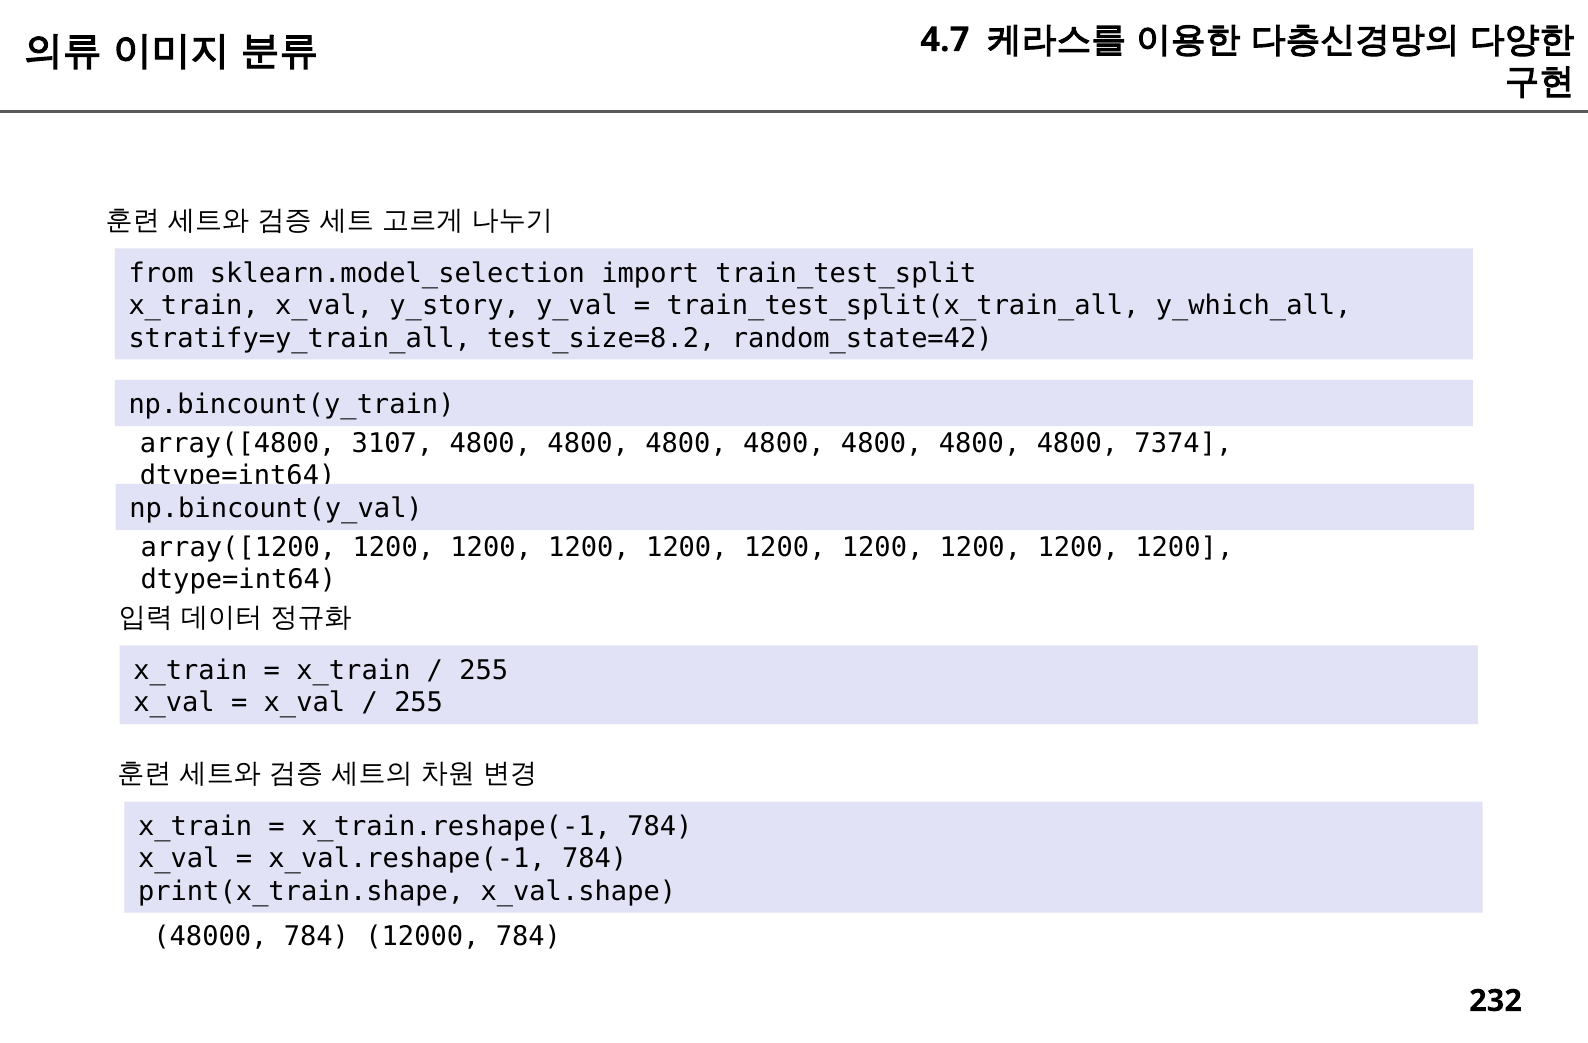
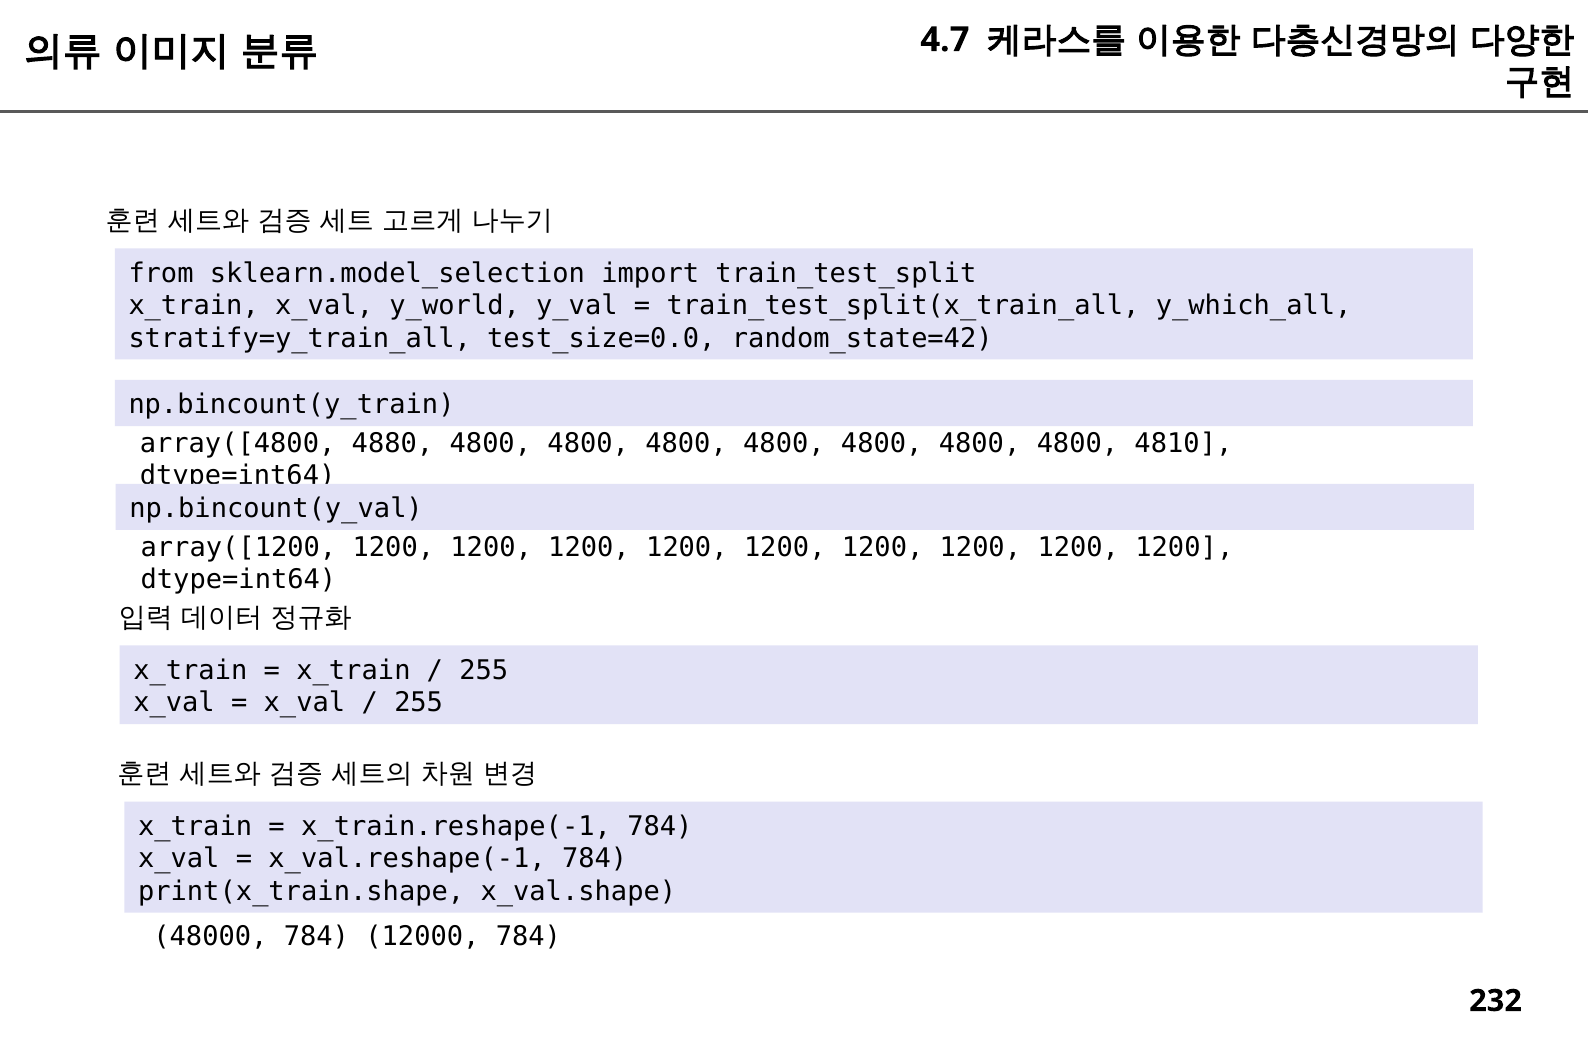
y_story: y_story -> y_world (455, 306)
test_size=8.2: test_size=8.2 -> test_size=0.0 (601, 338)
3107: 3107 -> 4880 (392, 443)
7374: 7374 -> 4810 (1183, 443)
